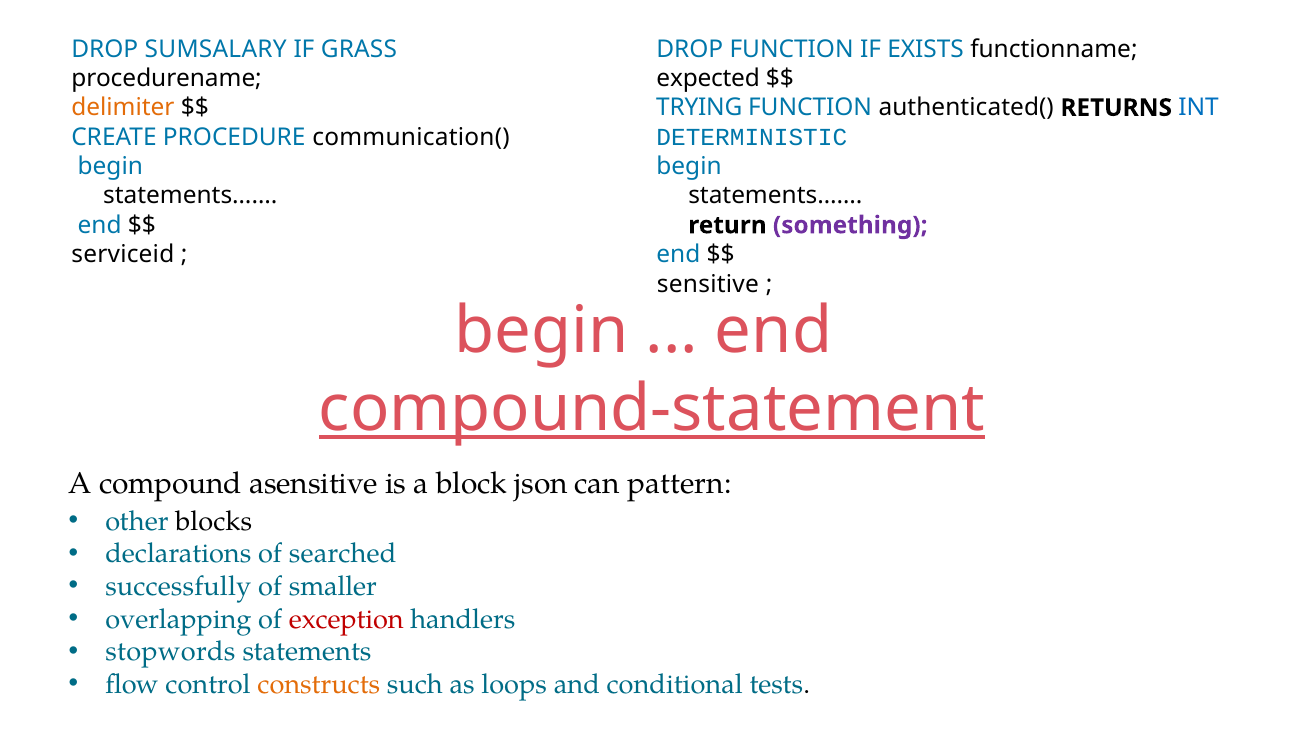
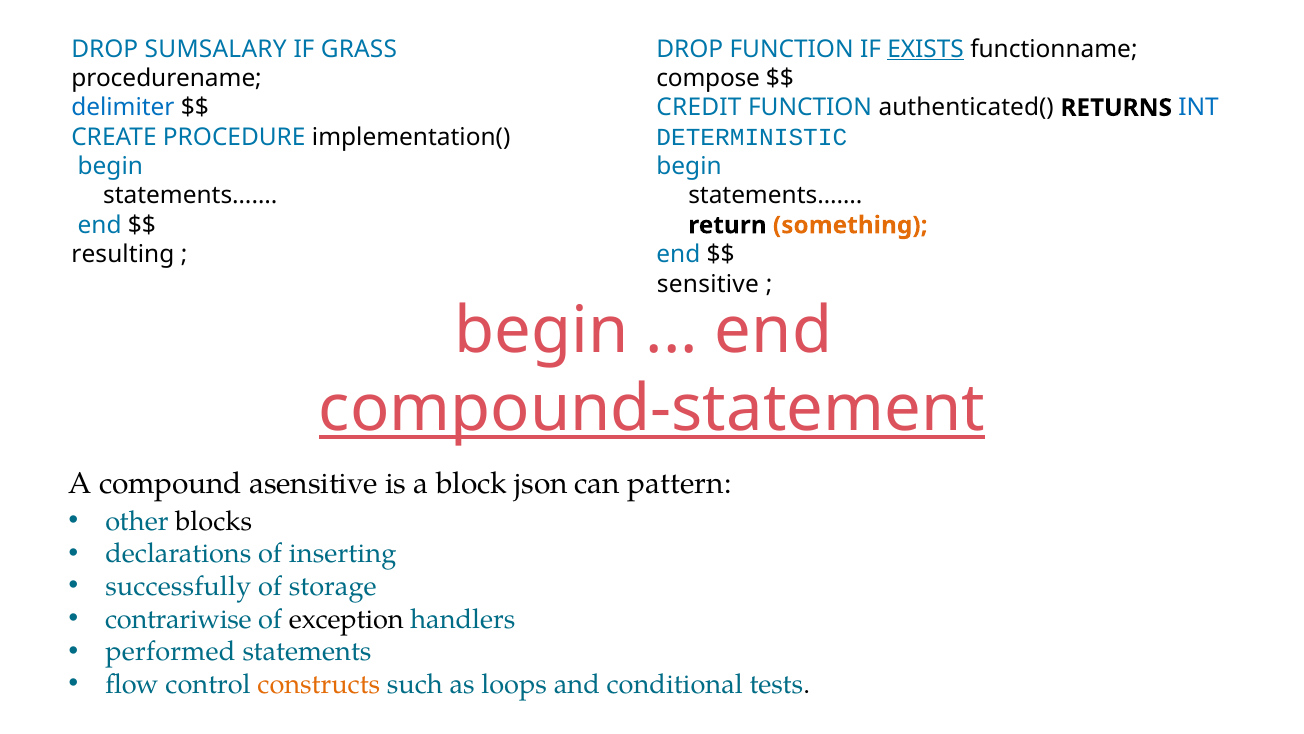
EXISTS underline: none -> present (926, 49)
expected: expected -> compose (708, 78)
delimiter colour: orange -> blue (123, 108)
TRYING: TRYING -> CREDIT (699, 108)
communication(: communication( -> implementation( (411, 137)
something colour: purple -> orange (850, 225)
serviceid: serviceid -> resulting (123, 254)
searched: searched -> inserting (343, 553)
smaller: smaller -> storage (333, 586)
overlapping: overlapping -> contrariwise (178, 619)
exception colour: red -> black (346, 619)
stopwords: stopwords -> performed (170, 651)
